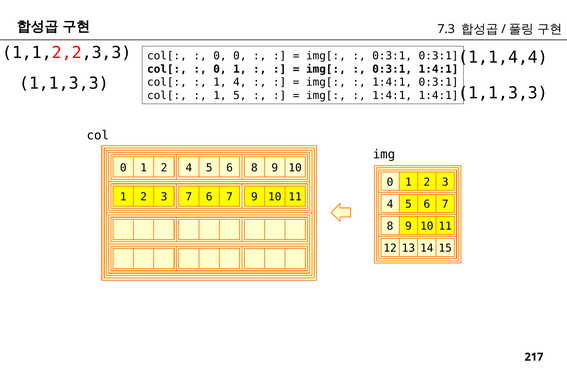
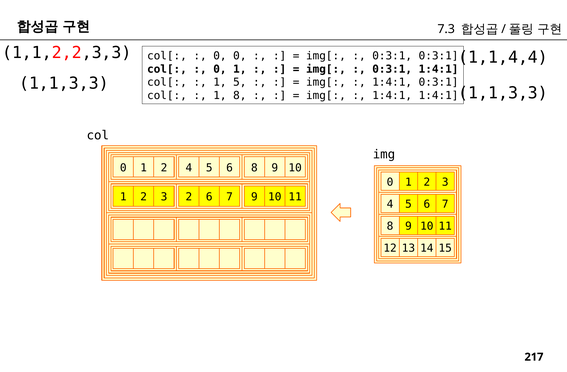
1 4: 4 -> 5 (240, 82)
1 5: 5 -> 8 (240, 96)
3 7: 7 -> 2 (189, 197)
